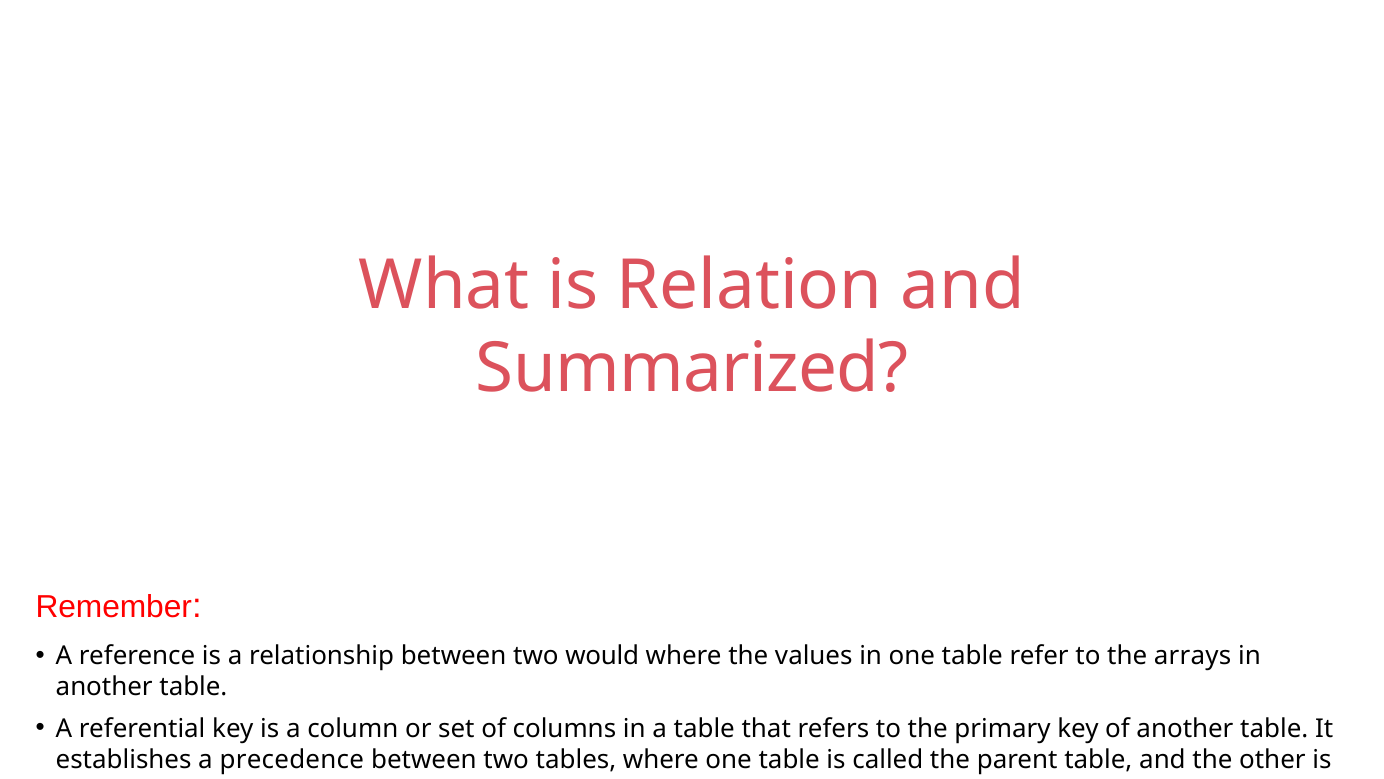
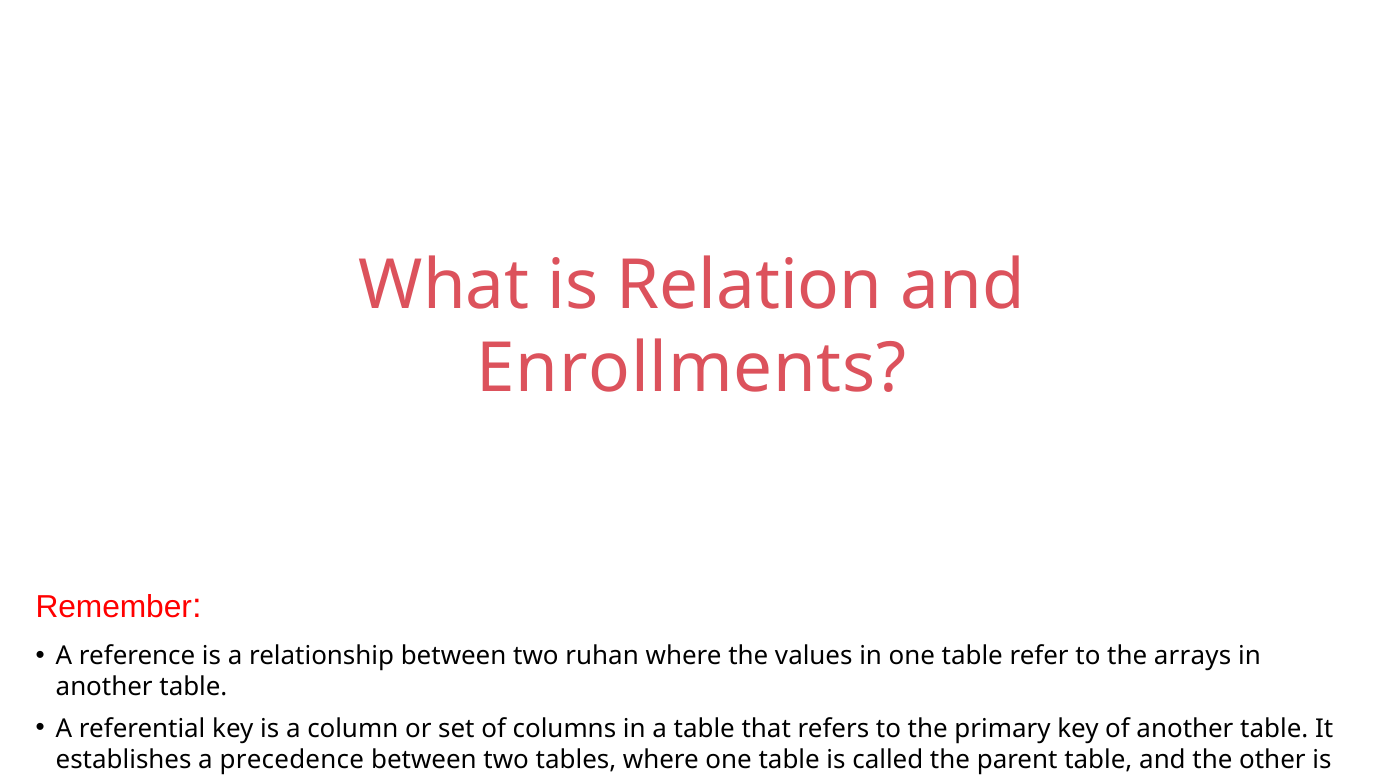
Summarized: Summarized -> Enrollments (691, 368)
would: would -> ruhan (602, 656)
